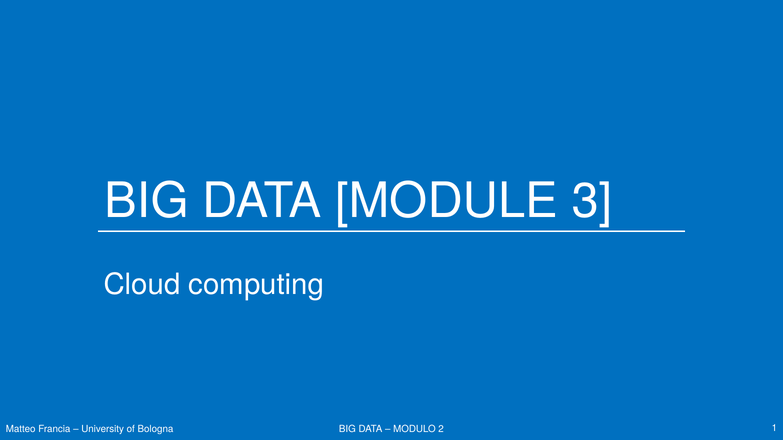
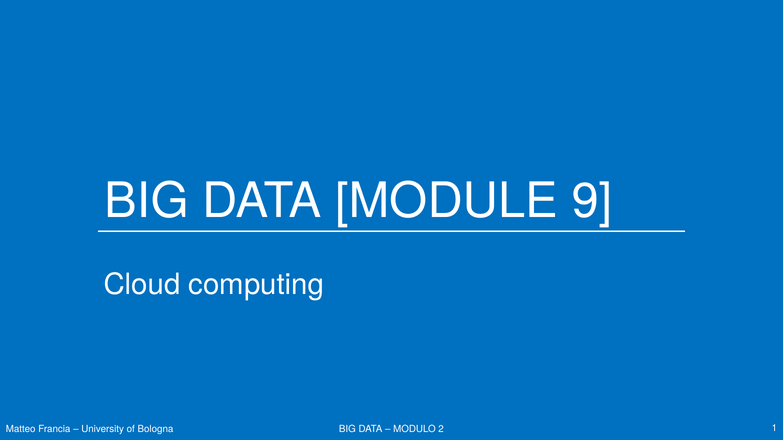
3: 3 -> 9 (592, 201)
